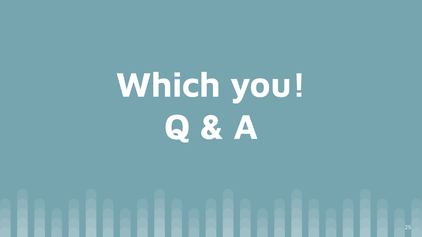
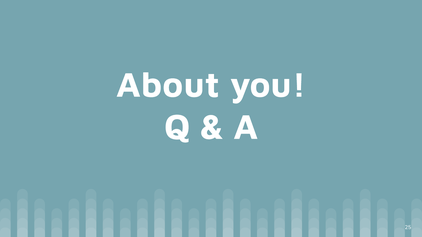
Which: Which -> About (168, 85)
